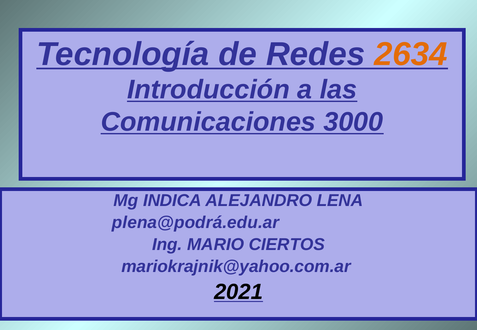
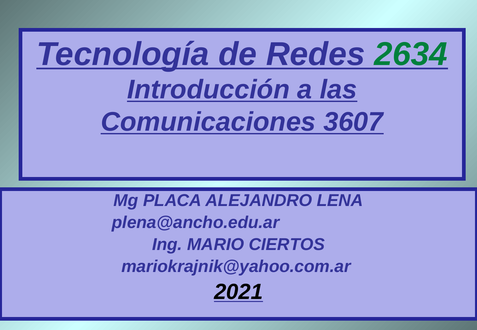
2634 colour: orange -> green (411, 54)
3000: 3000 -> 3607 (353, 122)
INDICA: INDICA -> PLACA (172, 201)
plena@podrá.edu.ar: plena@podrá.edu.ar -> plena@ancho.edu.ar (196, 223)
